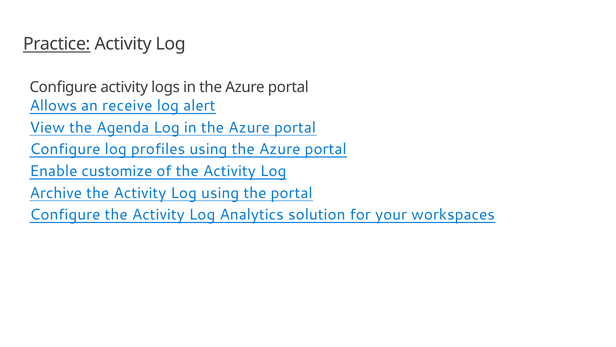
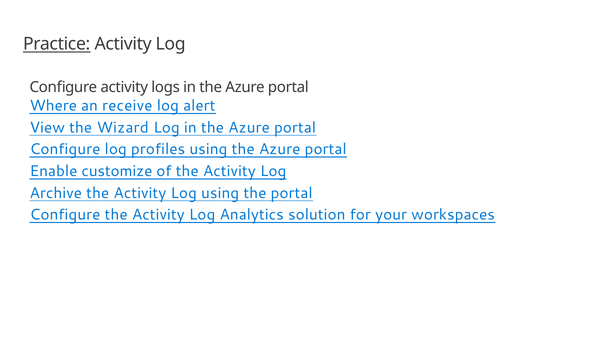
Allows: Allows -> Where (53, 105)
Agenda: Agenda -> Wizard (123, 127)
